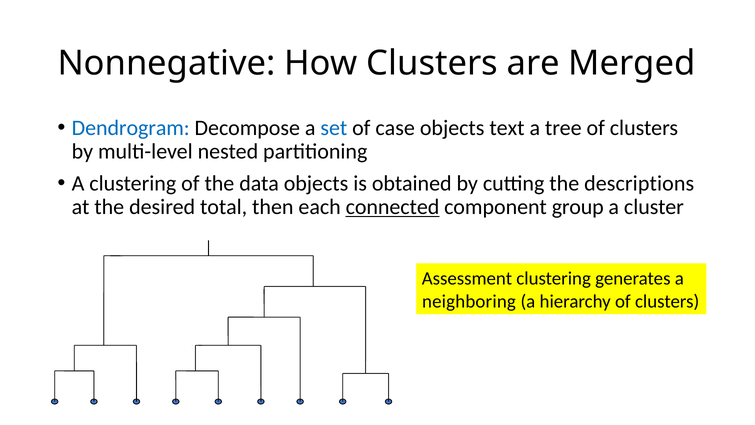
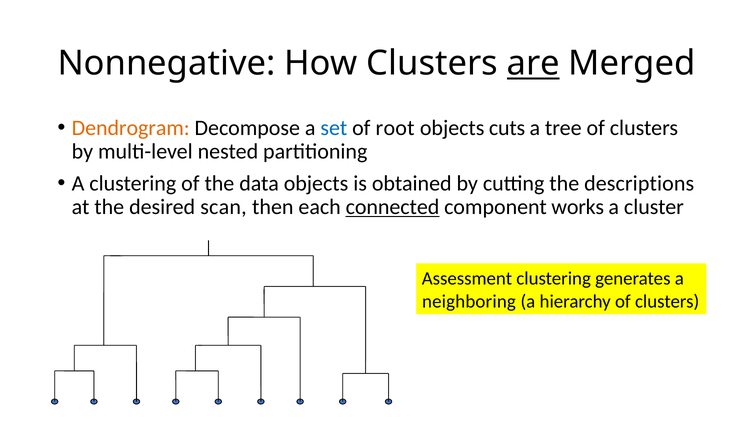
are underline: none -> present (533, 63)
Dendrogram colour: blue -> orange (131, 128)
case: case -> root (395, 128)
text: text -> cuts (507, 128)
total: total -> scan (223, 207)
group: group -> works (578, 207)
